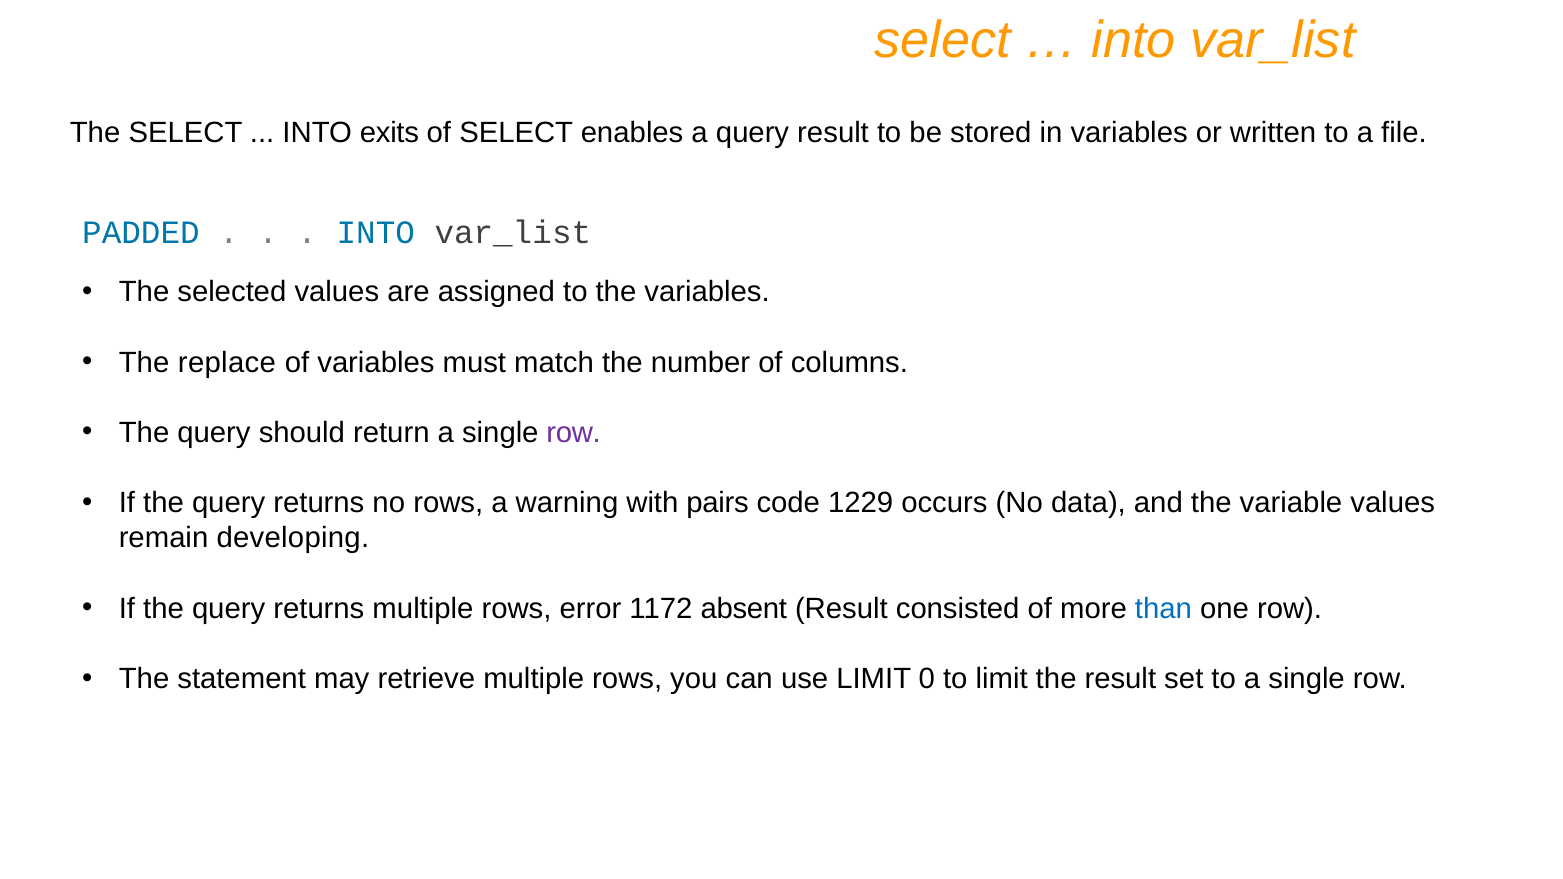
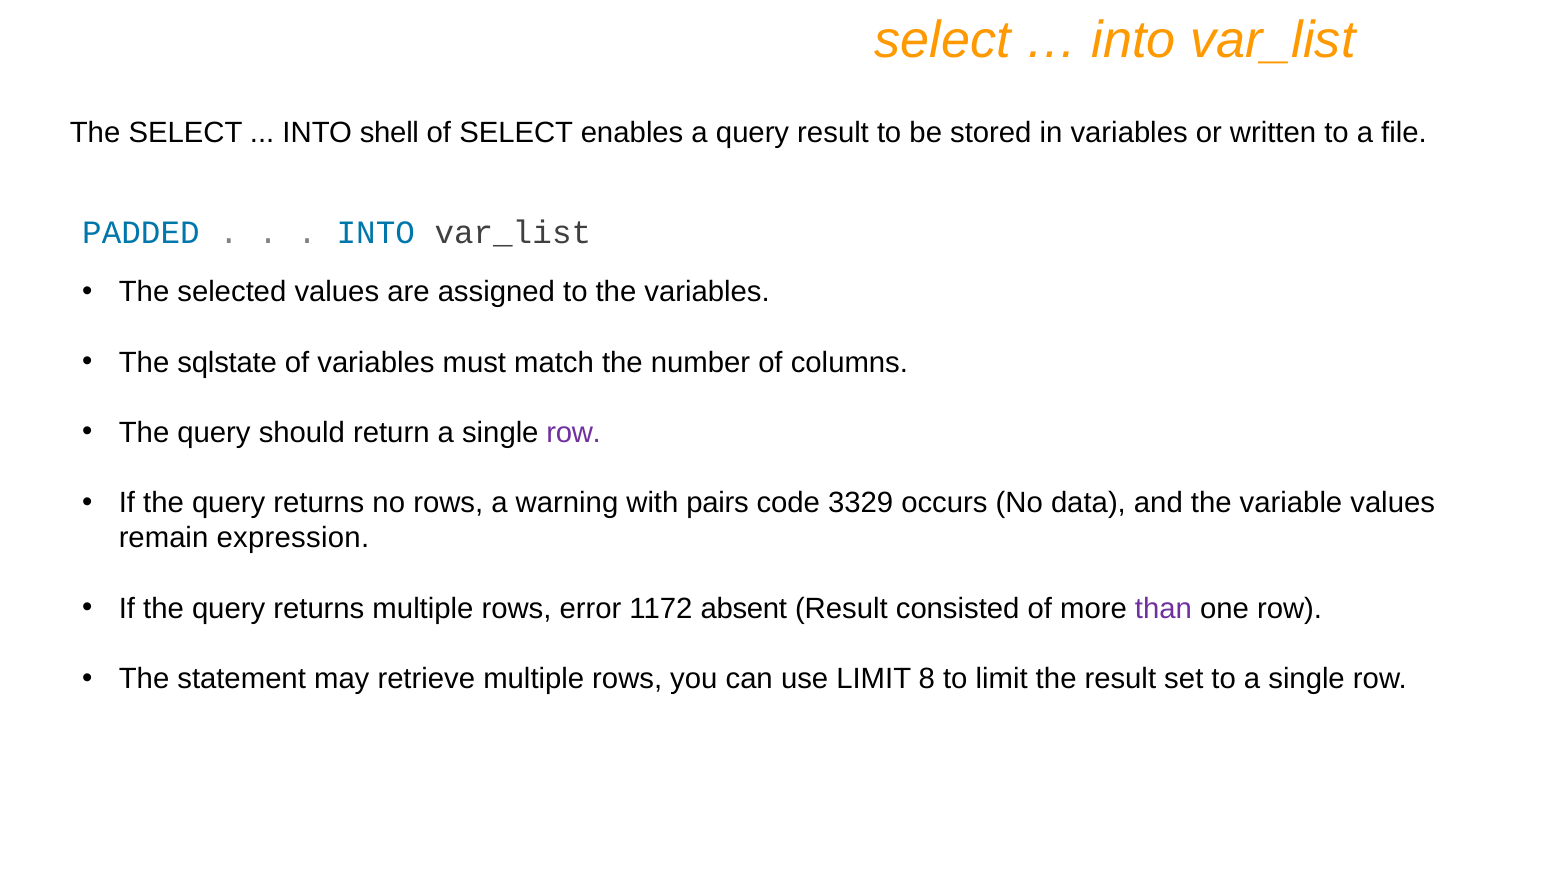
exits: exits -> shell (389, 133)
replace: replace -> sqlstate (227, 363)
1229: 1229 -> 3329 (861, 503)
developing: developing -> expression (293, 538)
than colour: blue -> purple (1163, 609)
0: 0 -> 8 (927, 679)
